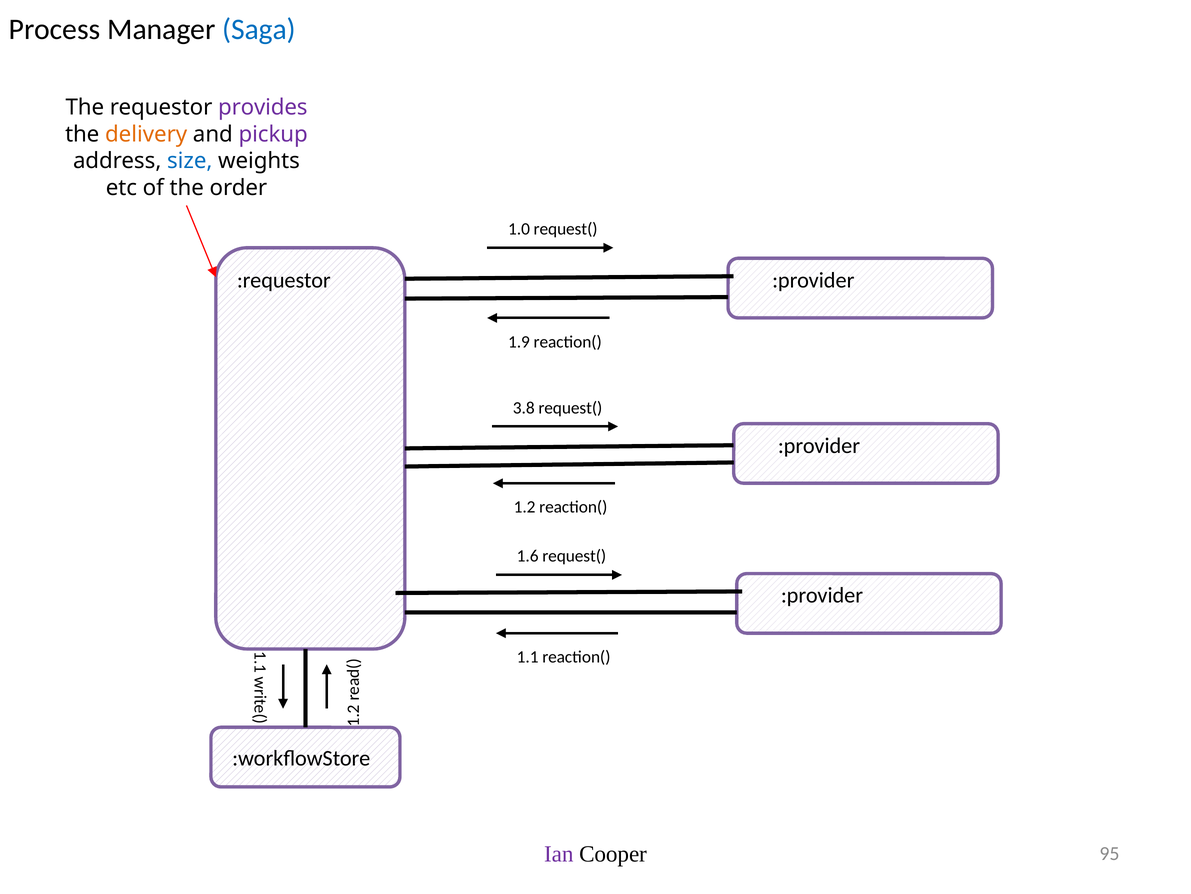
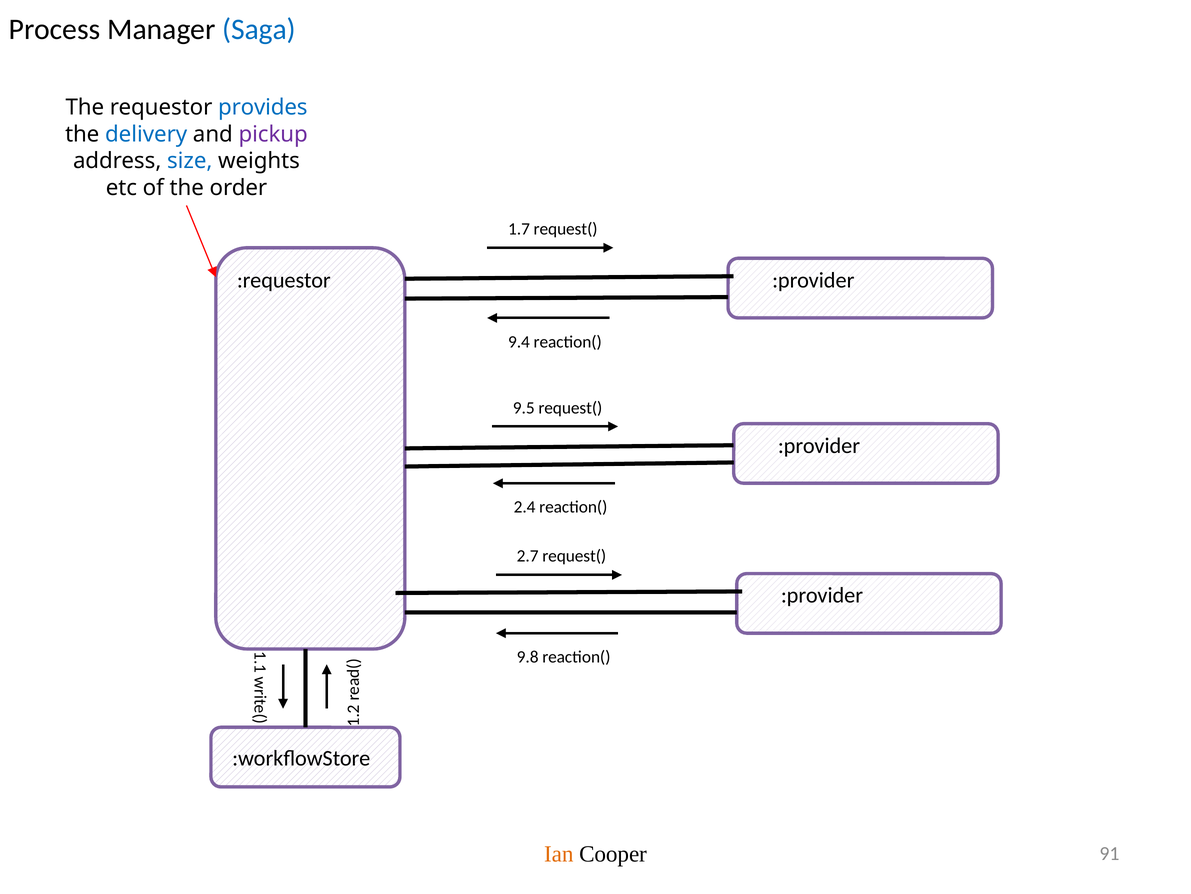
provides colour: purple -> blue (263, 107)
delivery colour: orange -> blue (146, 134)
1.0: 1.0 -> 1.7 (519, 229)
1.9: 1.9 -> 9.4 (519, 342)
3.8: 3.8 -> 9.5 (524, 407)
1.2: 1.2 -> 2.4 (525, 507)
1.6: 1.6 -> 2.7 (528, 556)
1.1: 1.1 -> 9.8 (528, 657)
Ian colour: purple -> orange (559, 853)
95: 95 -> 91 (1109, 853)
